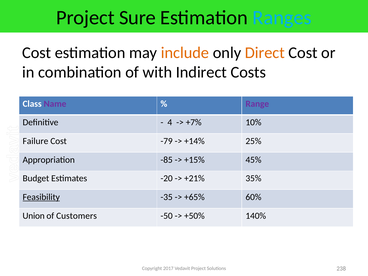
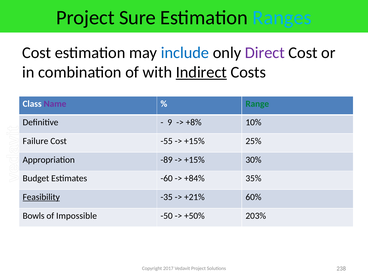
include colour: orange -> blue (185, 53)
Direct colour: orange -> purple (265, 53)
Indirect underline: none -> present (201, 72)
Range colour: purple -> green (257, 104)
4: 4 -> 9 (170, 122)
+7%: +7% -> +8% (194, 122)
-79: -79 -> -55 (167, 141)
+14%: +14% -> +15% (194, 141)
-85: -85 -> -89 (167, 160)
45%: 45% -> 30% (253, 160)
-20: -20 -> -60 (167, 178)
+21%: +21% -> +84% (194, 178)
+65%: +65% -> +21% (194, 197)
Union: Union -> Bowls (34, 216)
Customers: Customers -> Impossible (77, 216)
140%: 140% -> 203% (256, 216)
